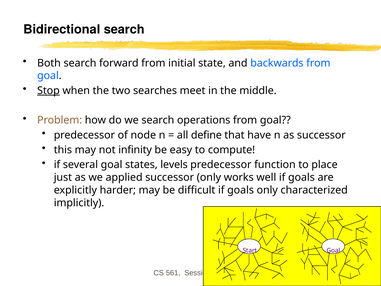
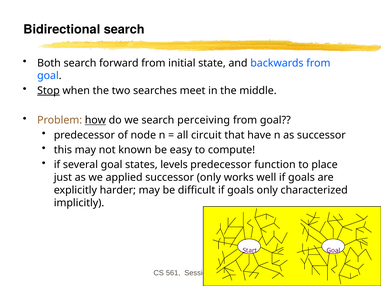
how underline: none -> present (95, 120)
operations: operations -> perceiving (204, 120)
define: define -> circuit (206, 135)
infinity: infinity -> known (135, 150)
